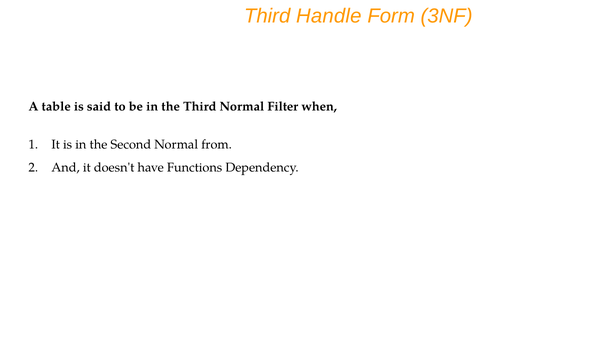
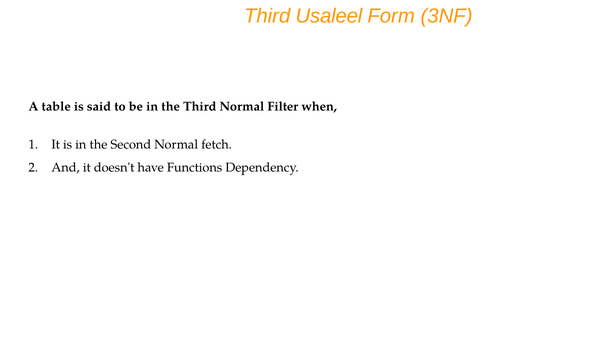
Handle: Handle -> Usaleel (329, 16)
from: from -> fetch (217, 145)
